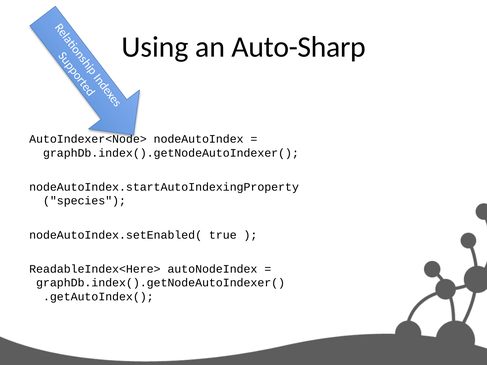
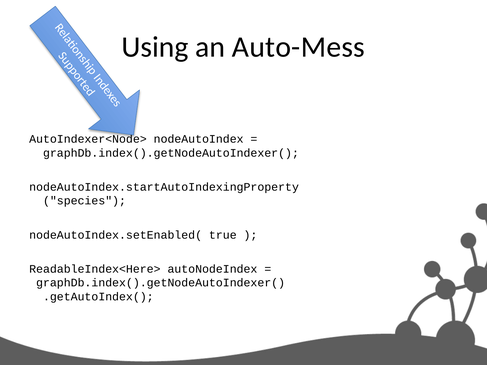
Auto-Sharp: Auto-Sharp -> Auto-Mess (298, 47)
